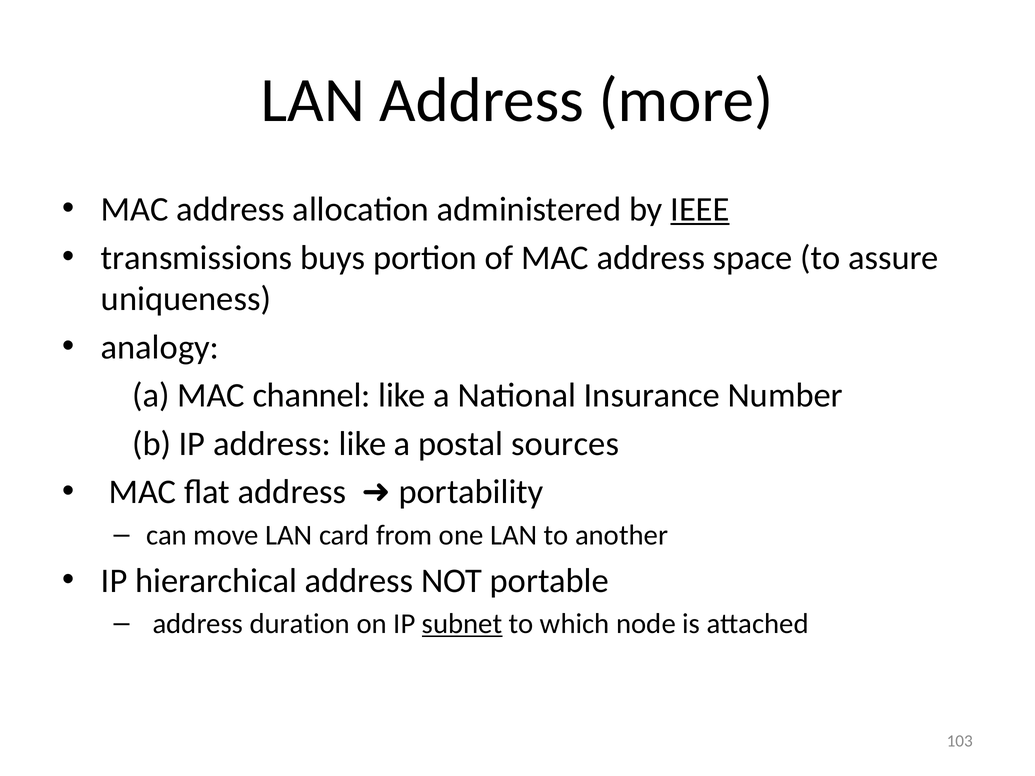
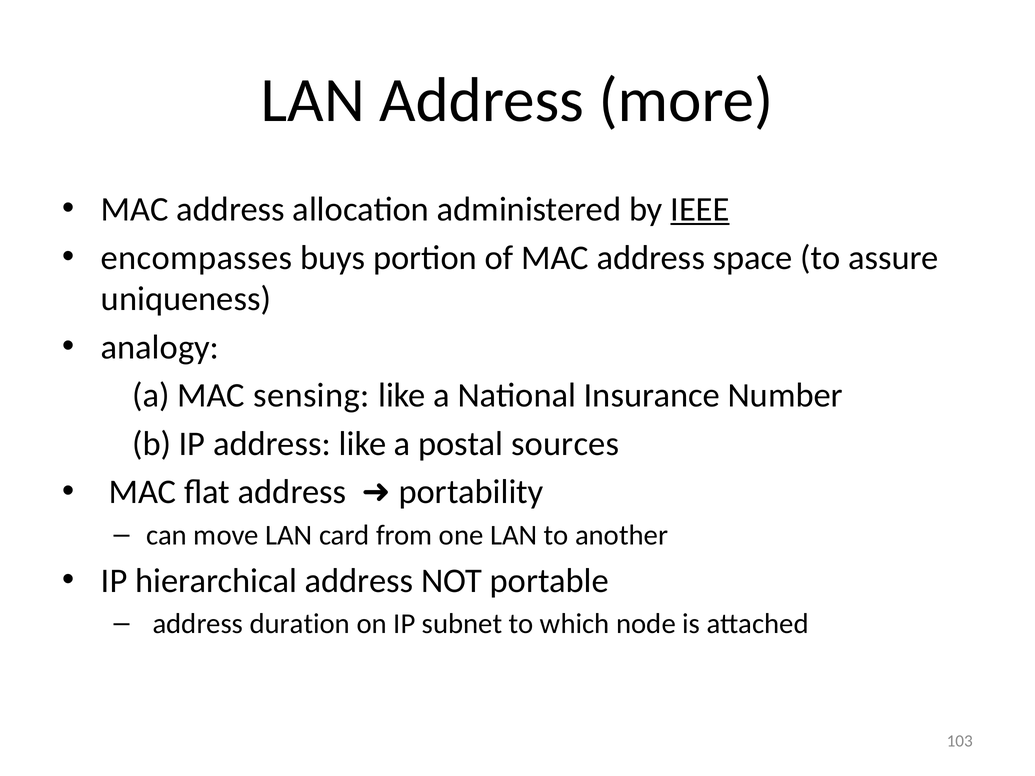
transmissions: transmissions -> encompasses (197, 258)
channel: channel -> sensing (311, 396)
subnet underline: present -> none (462, 624)
